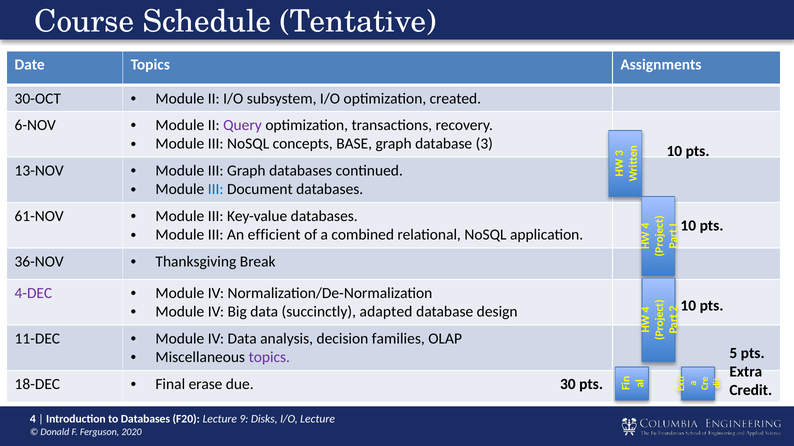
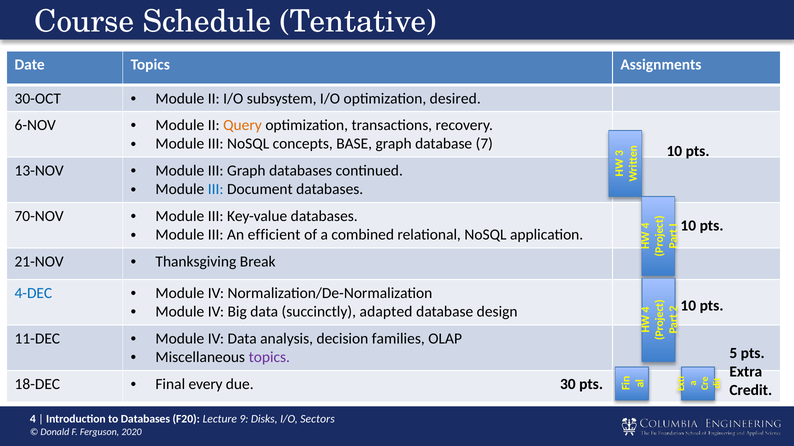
created: created -> desired (455, 99)
Query colour: purple -> orange (242, 125)
database 3: 3 -> 7 (484, 144)
61-NOV: 61-NOV -> 70-NOV (39, 216)
36-NOV: 36-NOV -> 21-NOV (39, 262)
4-DEC colour: purple -> blue (33, 293)
erase: erase -> every (206, 384)
I/O Lecture: Lecture -> Sectors (318, 419)
